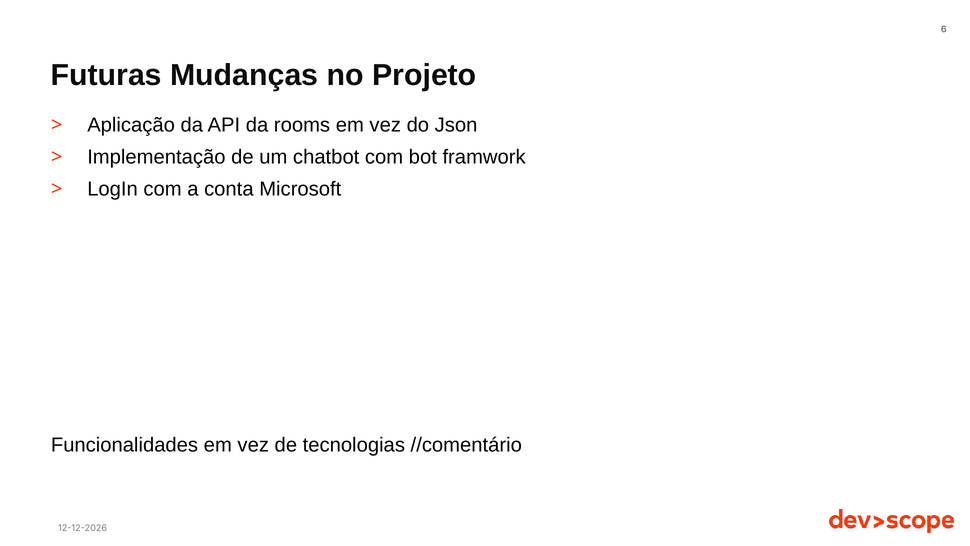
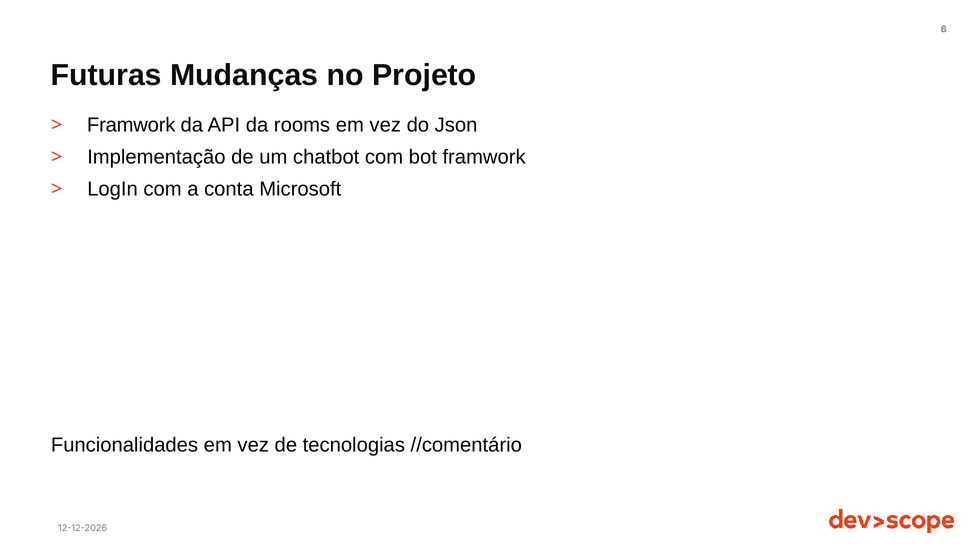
Aplicação: Aplicação -> Framwork (131, 125)
